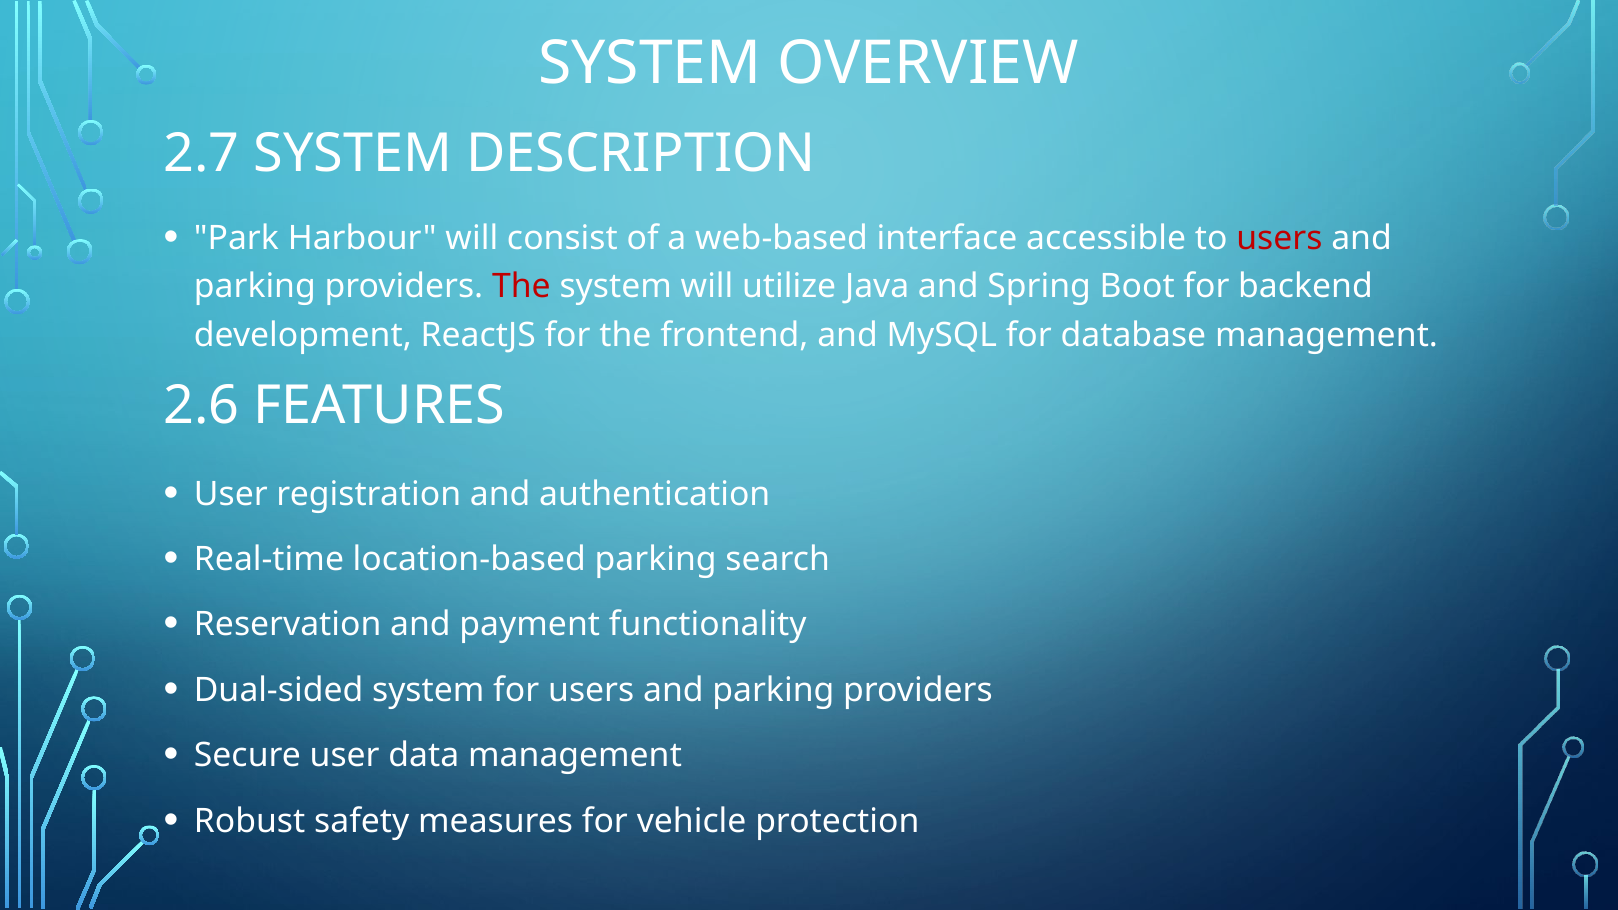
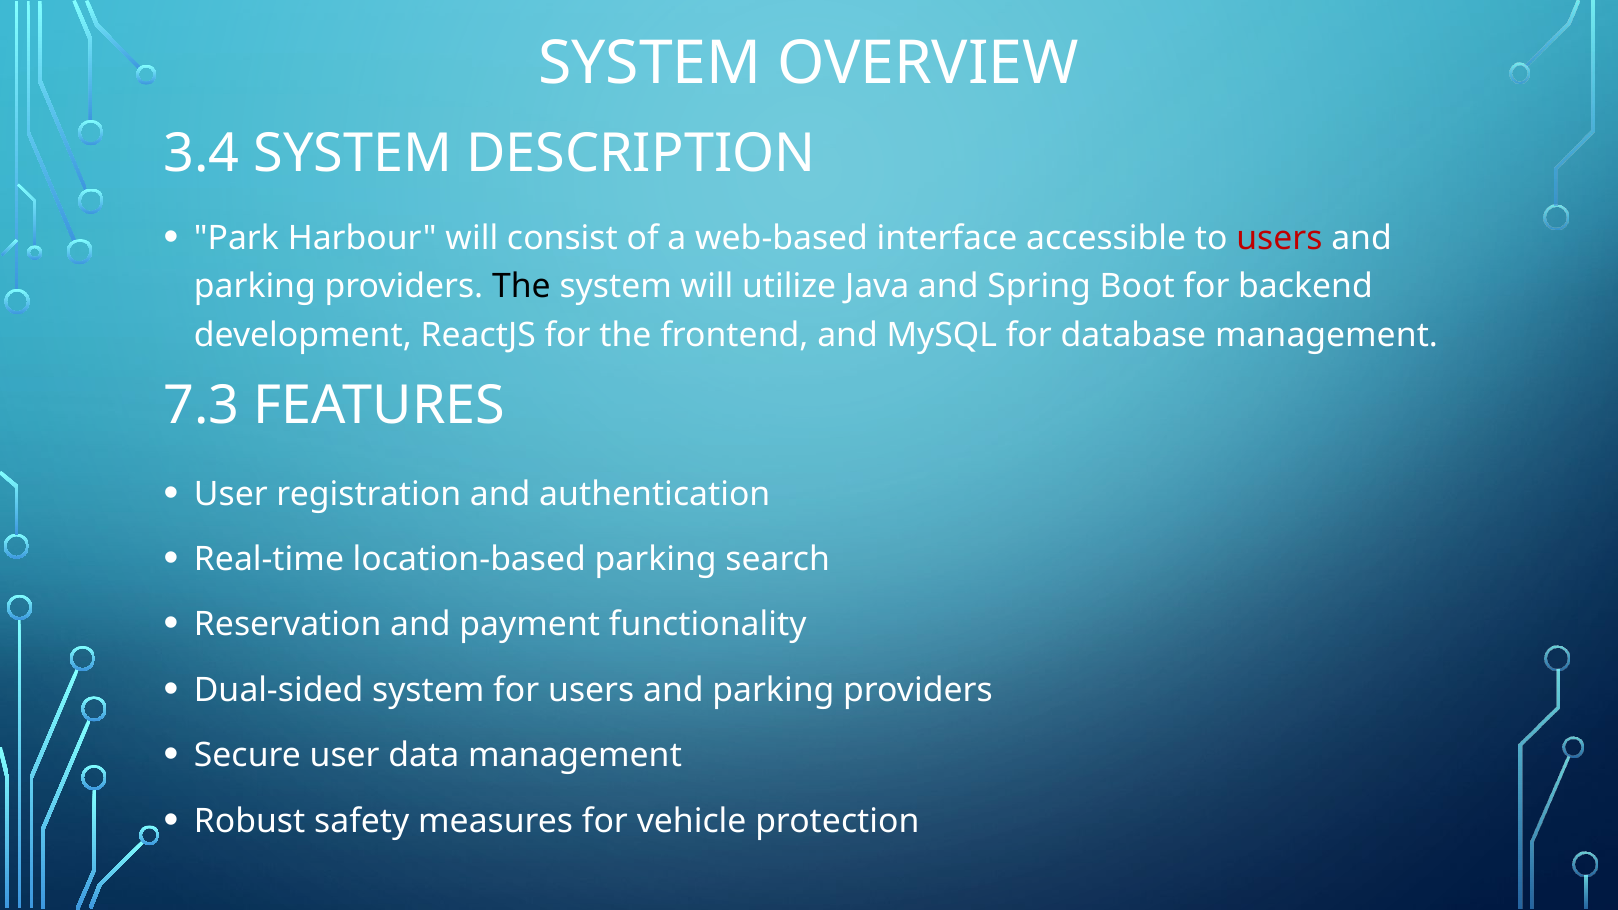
2.7: 2.7 -> 3.4 (202, 154)
The colour: red -> black (521, 287)
2.6: 2.6 -> 7.3 (202, 406)
